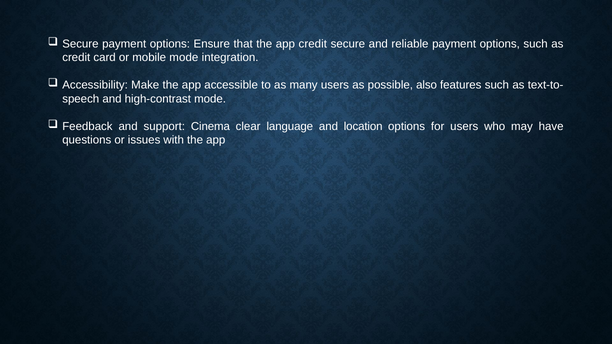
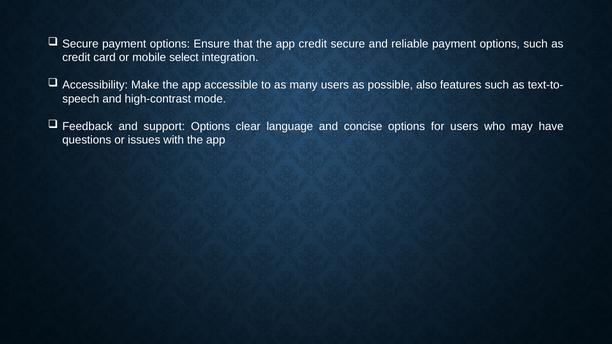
mobile mode: mode -> select (184, 58)
support Cinema: Cinema -> Options (210, 126)
location: location -> concise (363, 126)
